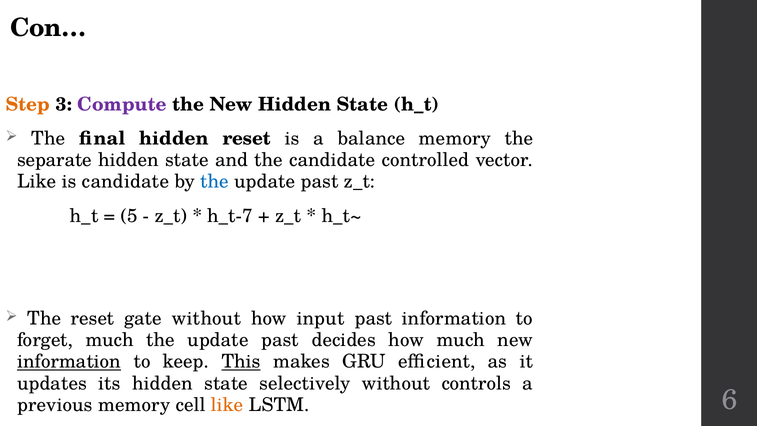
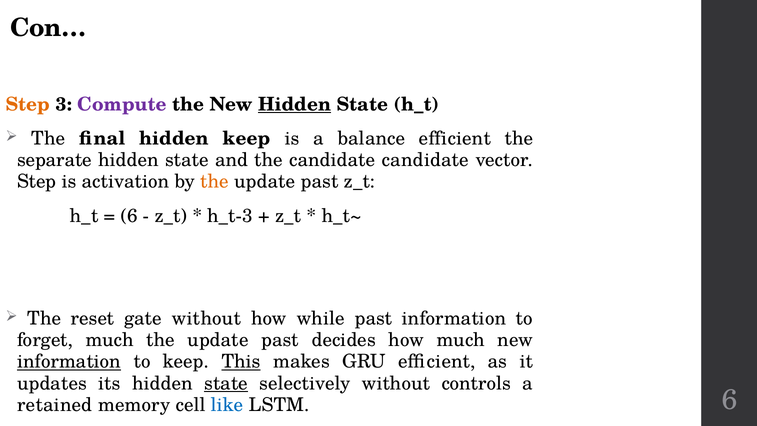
Hidden underline: none -> present (295, 104)
hidden reset: reset -> keep (247, 138)
balance memory: memory -> efficient (455, 138)
candidate controlled: controlled -> candidate (425, 160)
Like: Like -> Step (37, 182)
is candidate: candidate -> activation (126, 182)
the colour: blue -> orange (215, 182)
5: 5 -> 6 (129, 216)
h_t-7: h_t-7 -> h_t-3 (230, 216)
input: input -> while (321, 318)
state underline: none -> present (226, 383)
previous: previous -> retained (55, 405)
like colour: orange -> blue (227, 405)
